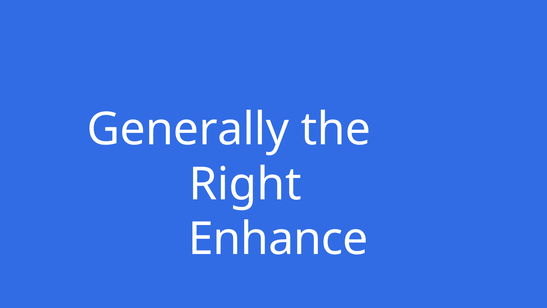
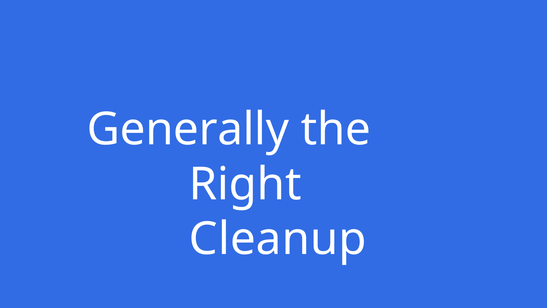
Enhance: Enhance -> Cleanup (278, 239)
